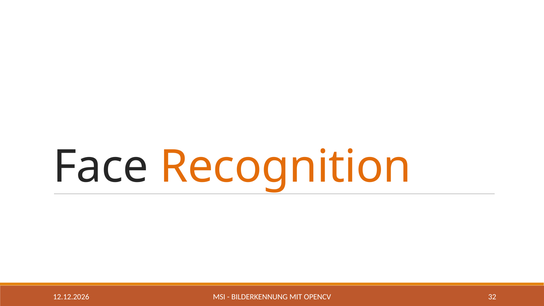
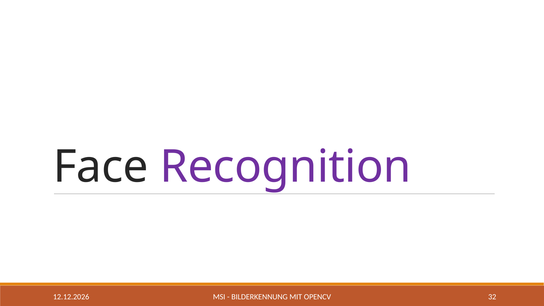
Recognition colour: orange -> purple (285, 167)
